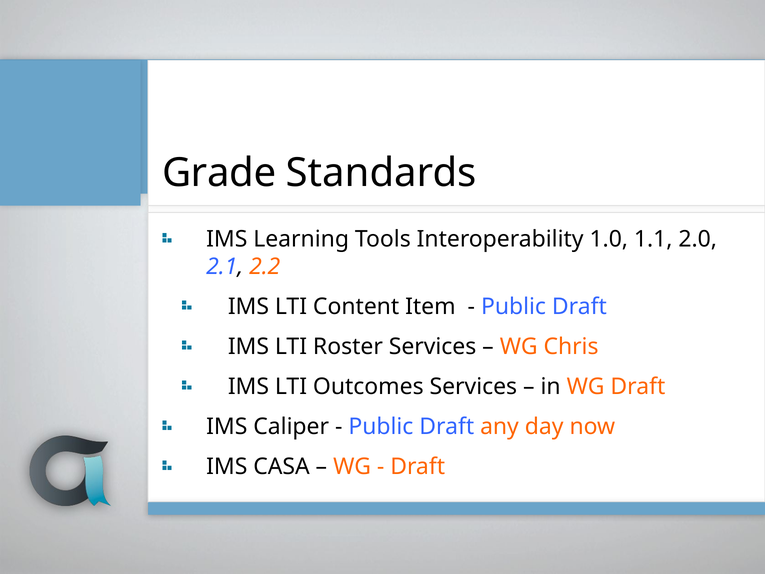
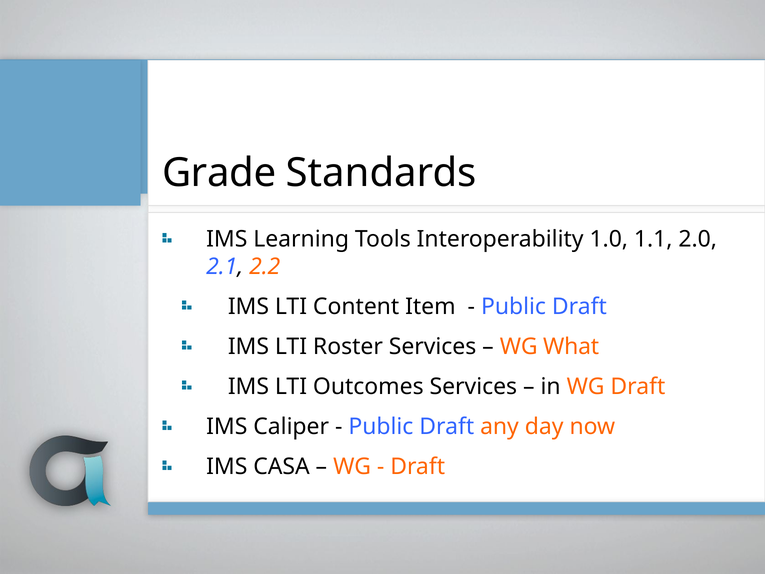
Chris: Chris -> What (571, 347)
